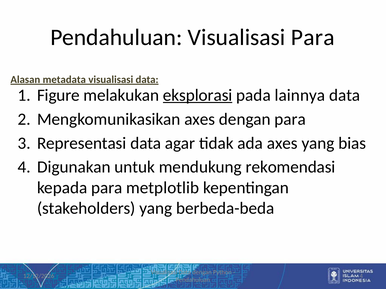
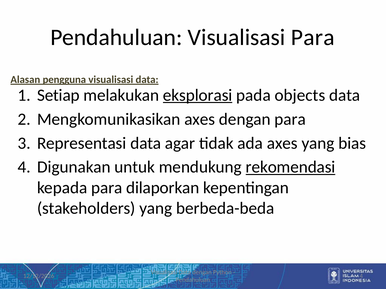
metadata: metadata -> pengguna (64, 80)
Figure: Figure -> Setiap (58, 95)
lainnya: lainnya -> objects (300, 95)
rekomendasi underline: none -> present (291, 167)
metplotlib: metplotlib -> dilaporkan (163, 188)
